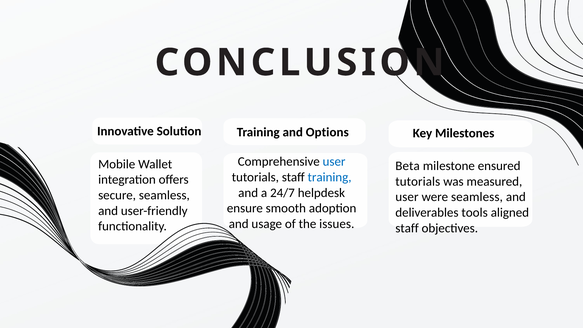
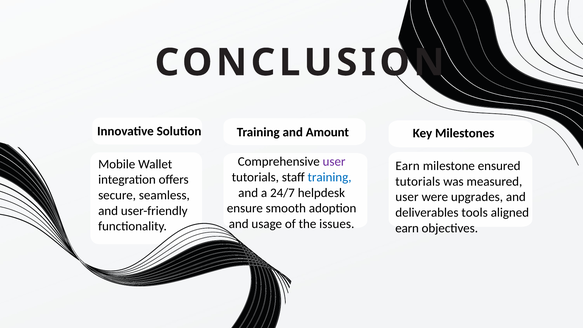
Options: Options -> Amount (327, 132)
user colour: blue -> purple (334, 162)
Beta: Beta -> Earn (408, 166)
were seamless: seamless -> upgrades (477, 197)
staff: staff -> earn (407, 228)
